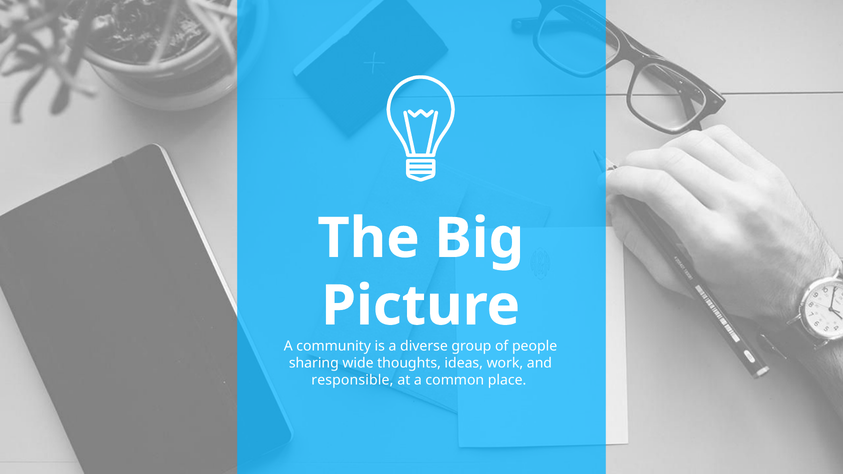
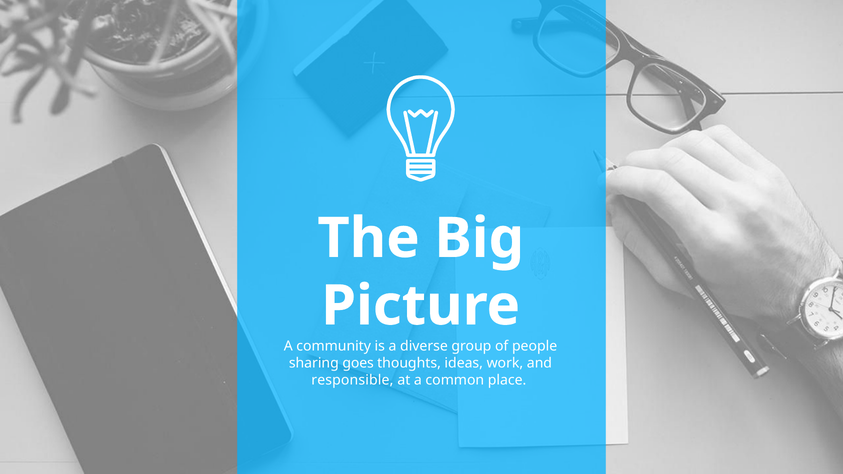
wide: wide -> goes (358, 363)
